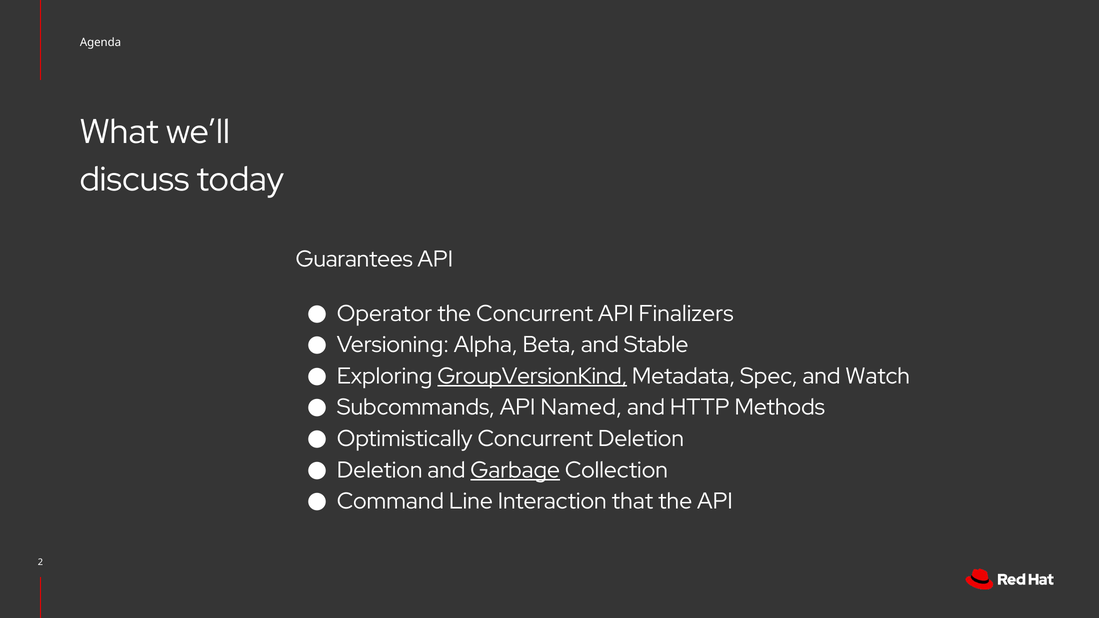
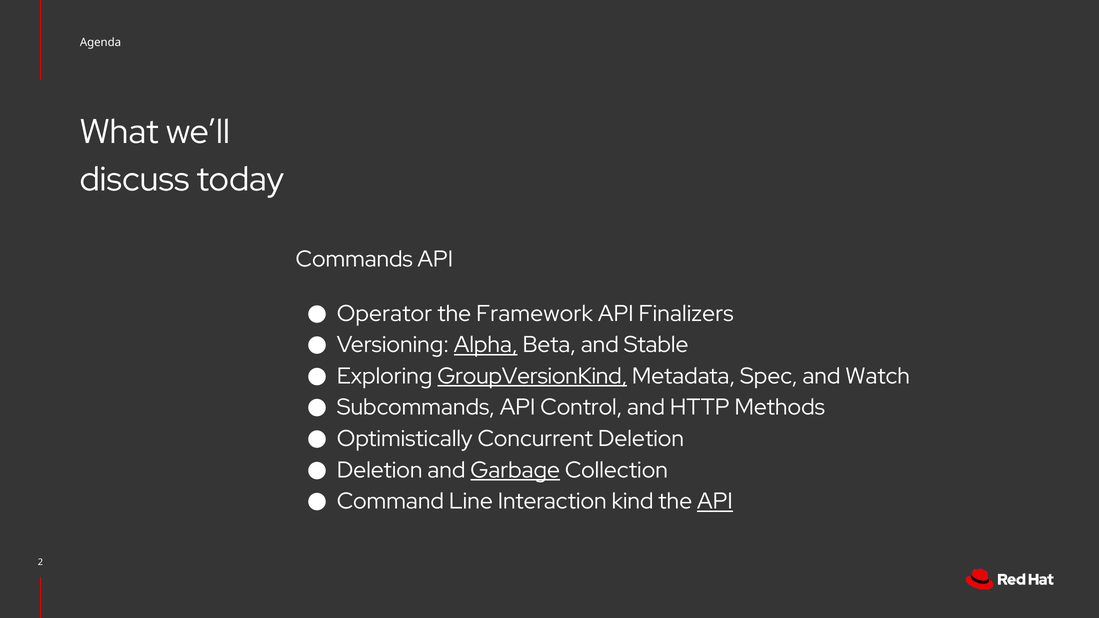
Guarantees: Guarantees -> Commands (354, 259)
the Concurrent: Concurrent -> Framework (535, 314)
Alpha underline: none -> present (486, 345)
Named: Named -> Control (581, 408)
that: that -> kind (633, 501)
API underline: none -> present (715, 501)
